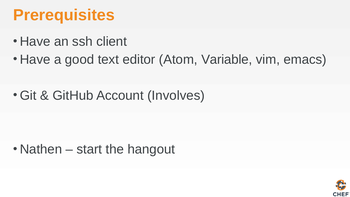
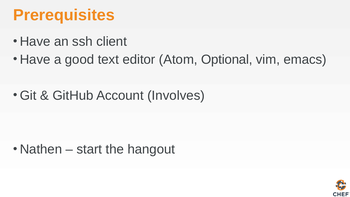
Variable: Variable -> Optional (227, 60)
